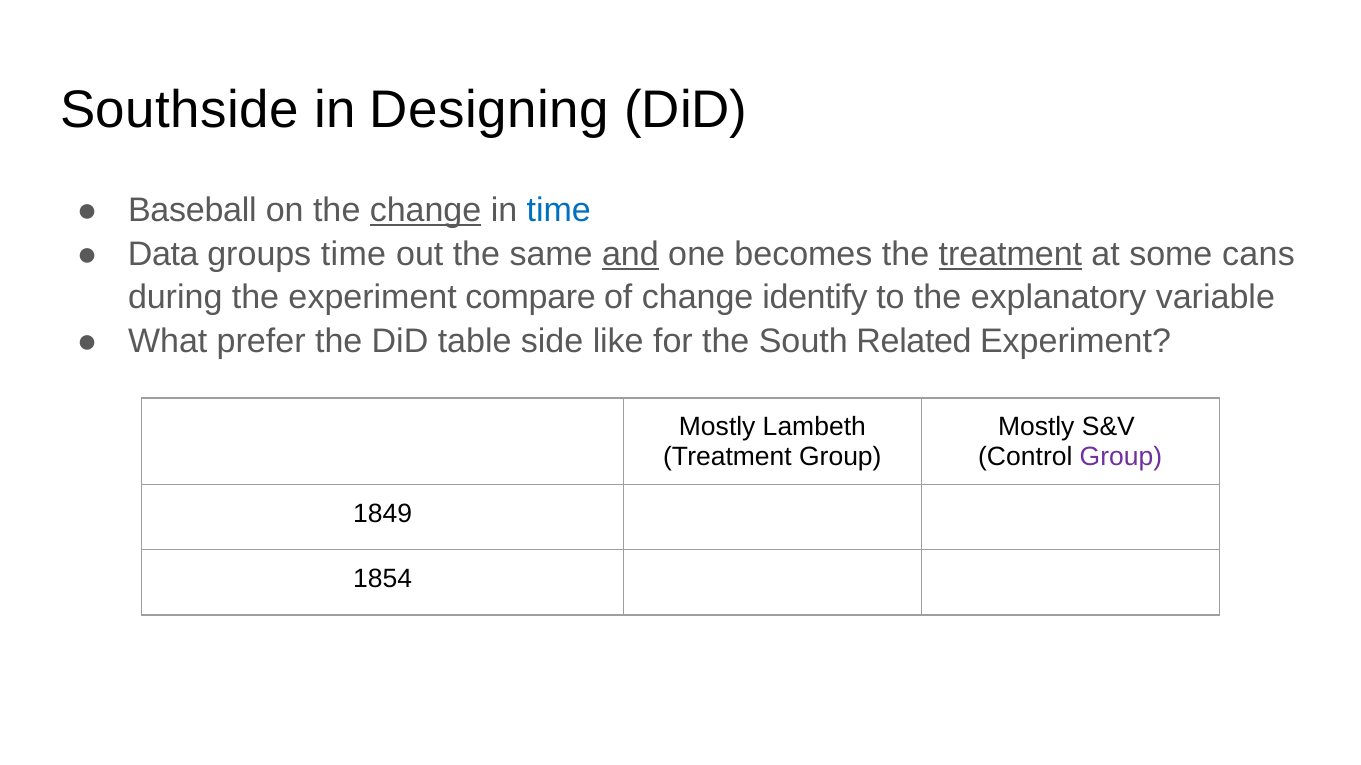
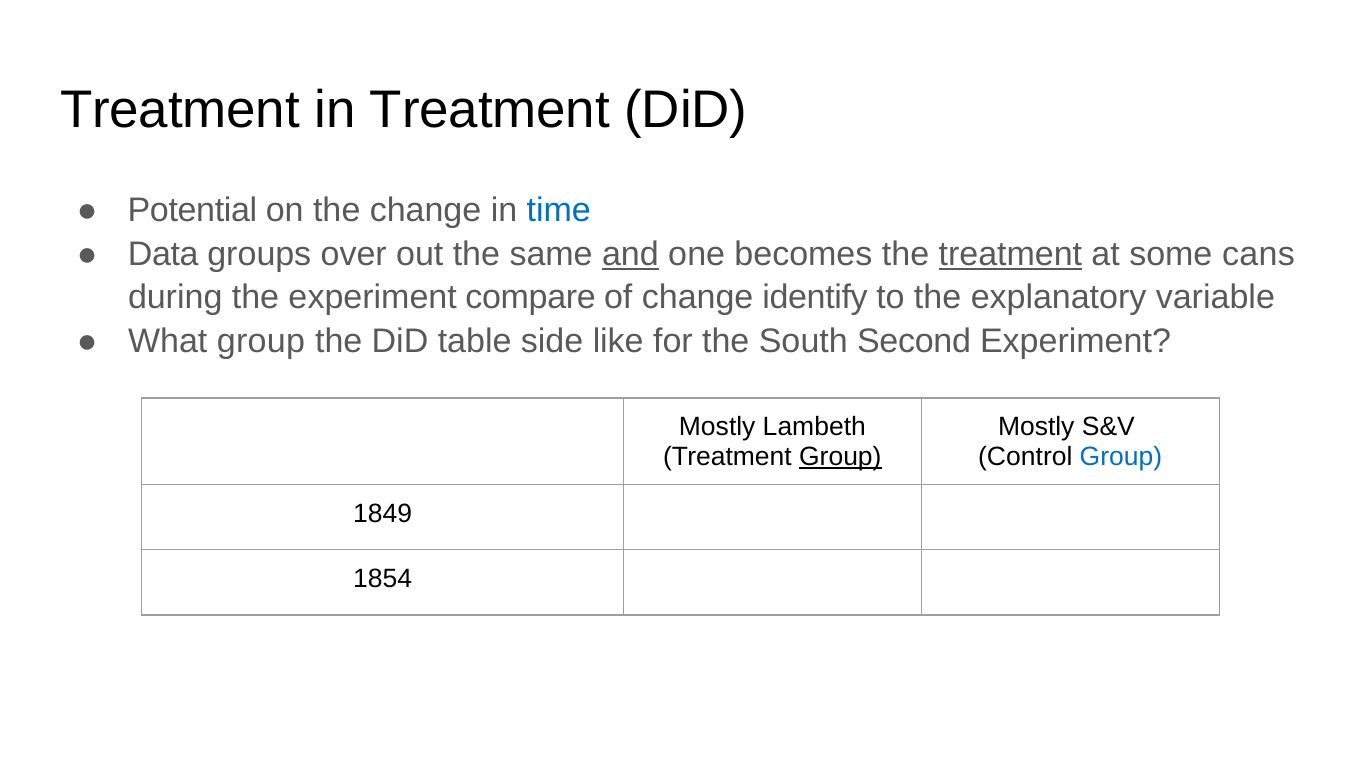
Southside: Southside -> Treatment (180, 110)
in Designing: Designing -> Treatment (490, 110)
Baseball: Baseball -> Potential (192, 210)
change underline: present -> none (426, 210)
groups time: time -> over (354, 254)
What prefer: prefer -> group (261, 342)
Related: Related -> Second (914, 342)
Group underline: none -> present (840, 457)
Group colour: purple -> blue (1121, 457)
